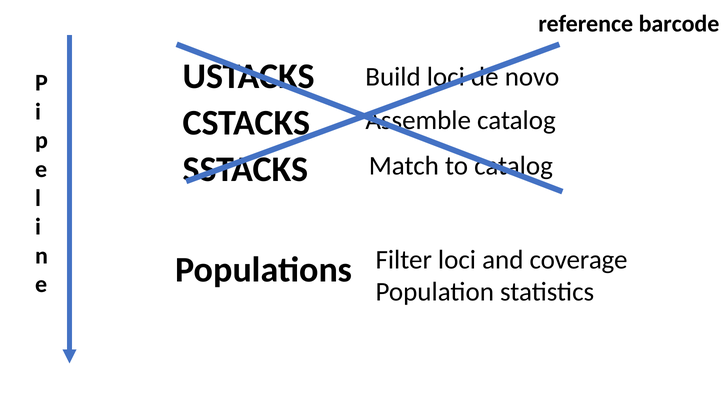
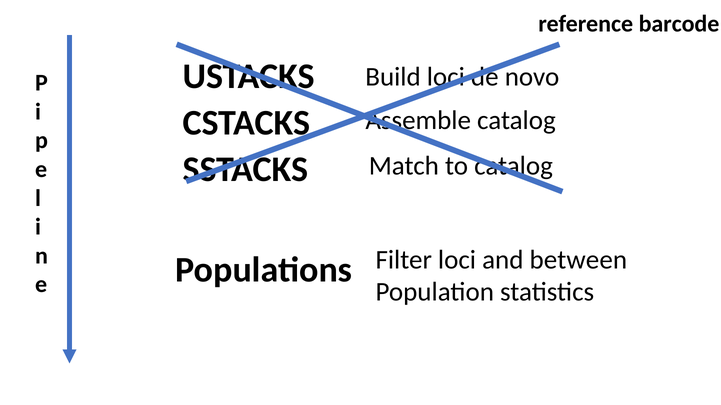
coverage: coverage -> between (578, 260)
